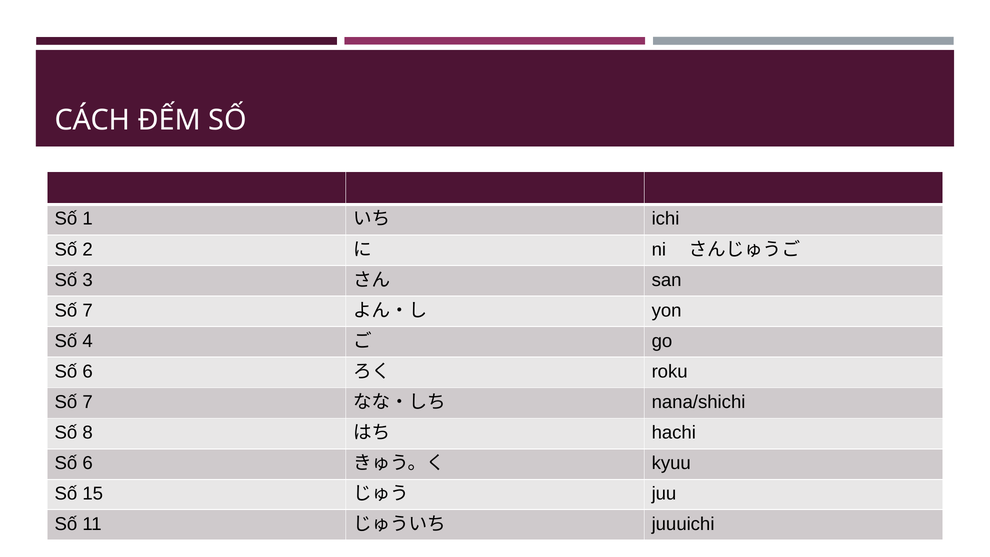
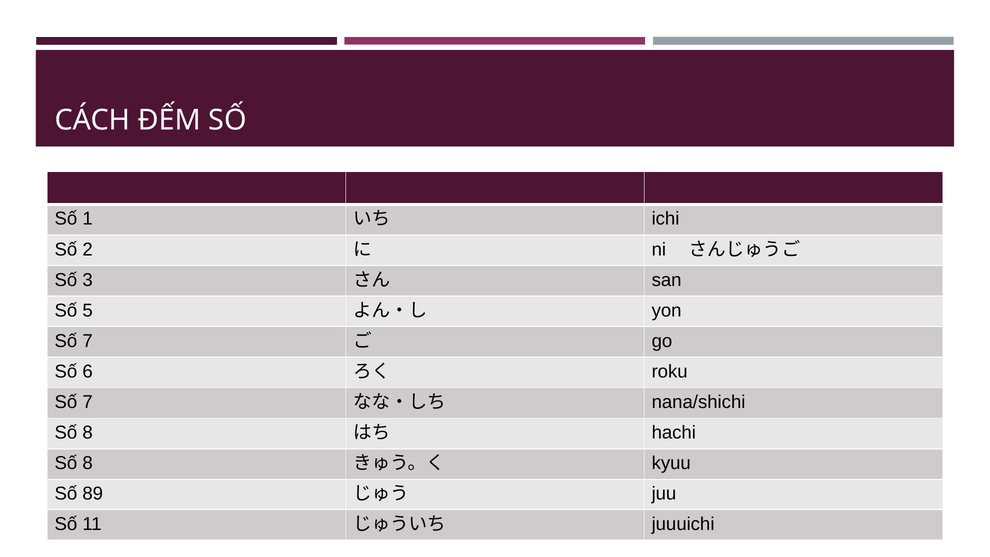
7: 7 -> 5 (88, 310)
4: 4 -> 7 (88, 341)
6: 6 -> 8 (88, 463)
15: 15 -> 89 (93, 494)
